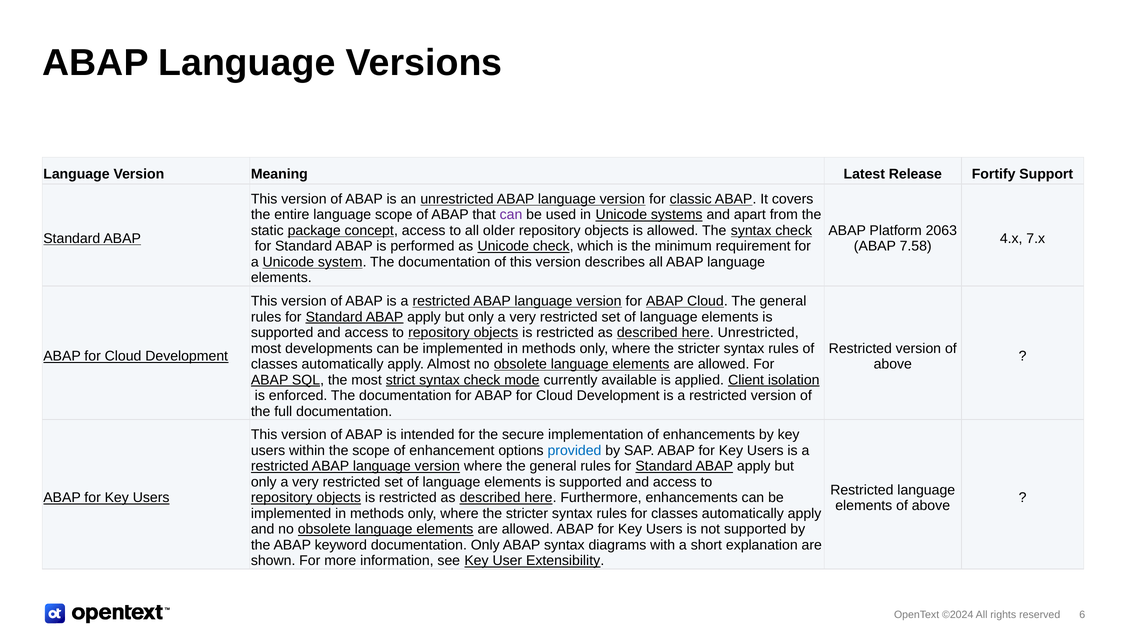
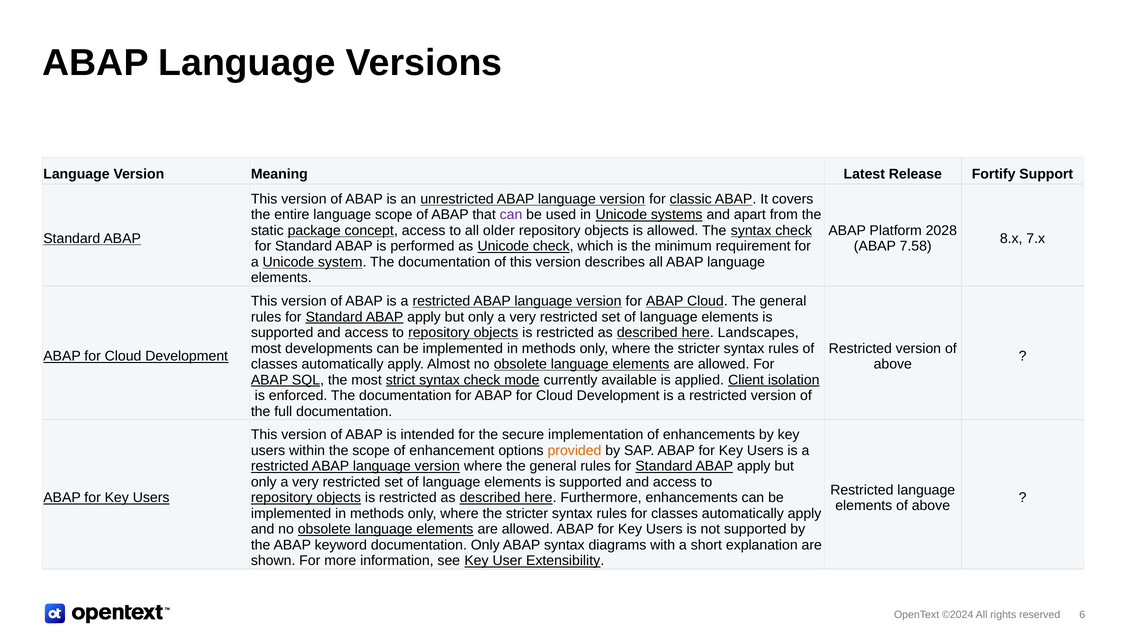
2063: 2063 -> 2028 (941, 231)
4.x: 4.x -> 8.x (1011, 239)
here Unrestricted: Unrestricted -> Landscapes (758, 333)
provided colour: blue -> orange (574, 451)
